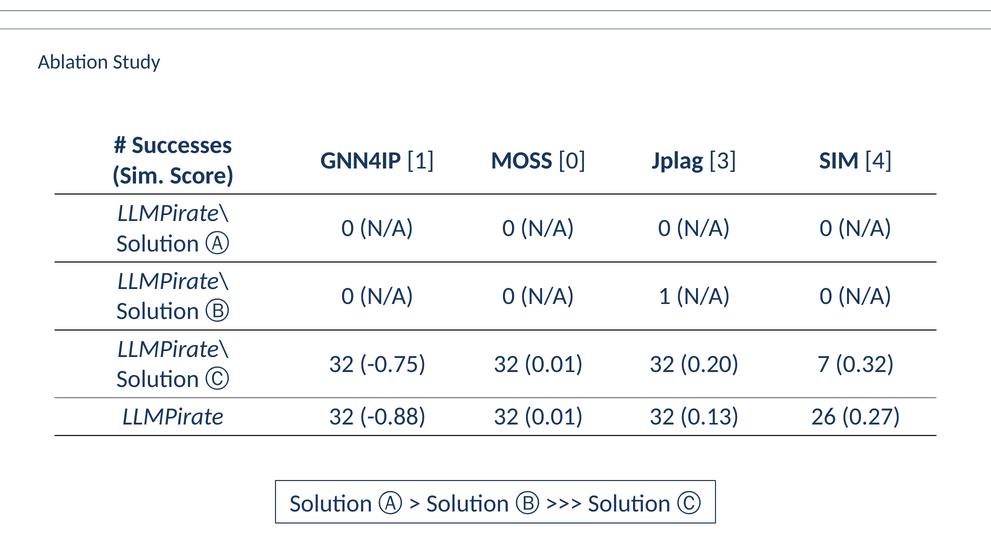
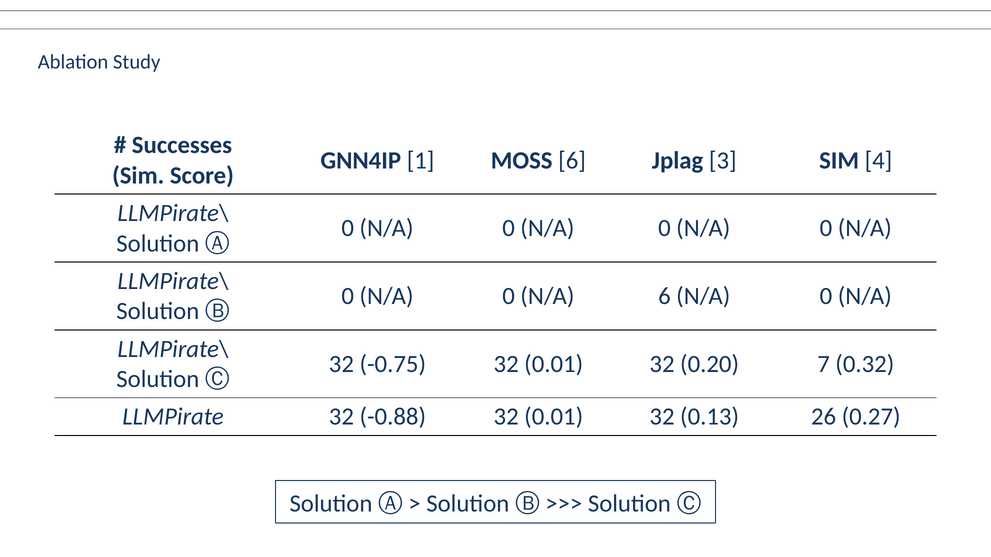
MOSS 0: 0 -> 6 (572, 161)
N/A 1: 1 -> 6 (664, 296)
